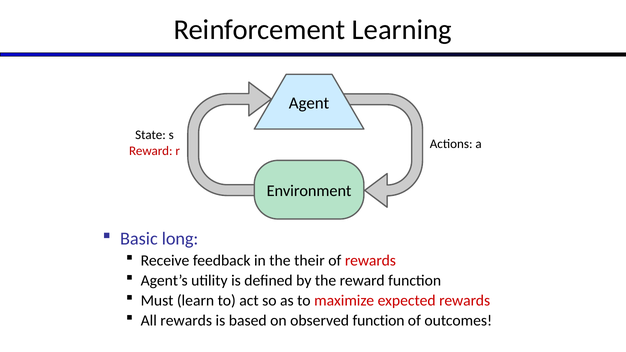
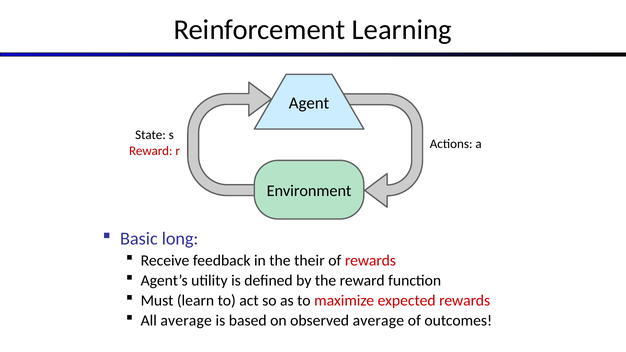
All rewards: rewards -> average (186, 321)
observed function: function -> average (378, 321)
